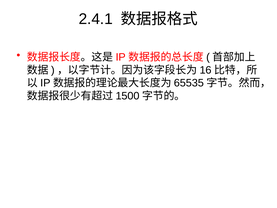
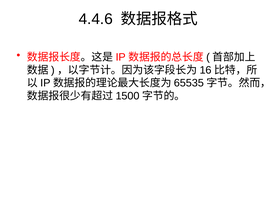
2.4.1: 2.4.1 -> 4.4.6 (96, 19)
